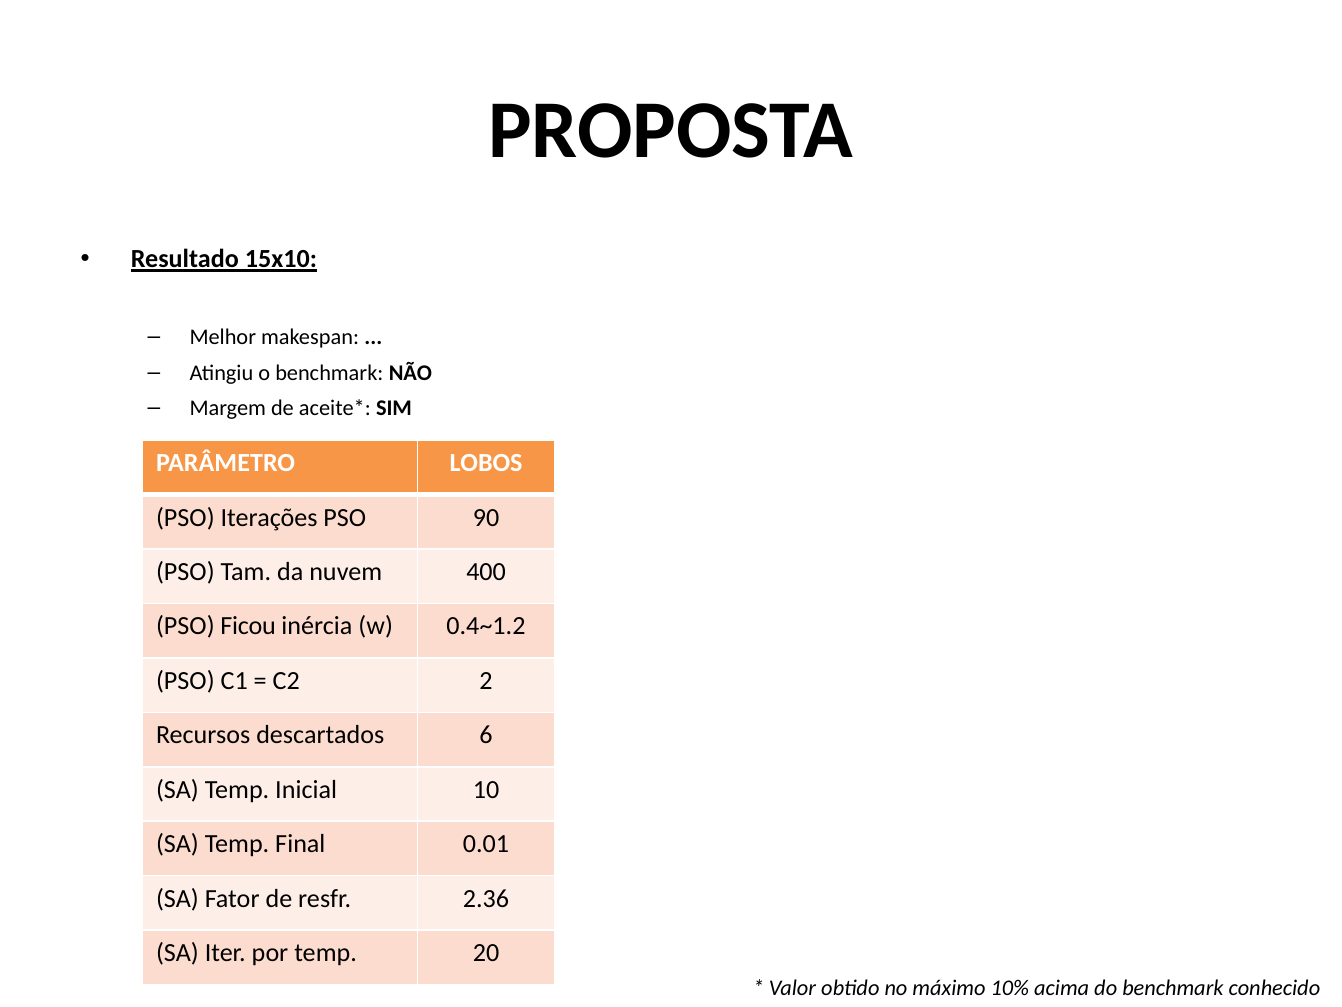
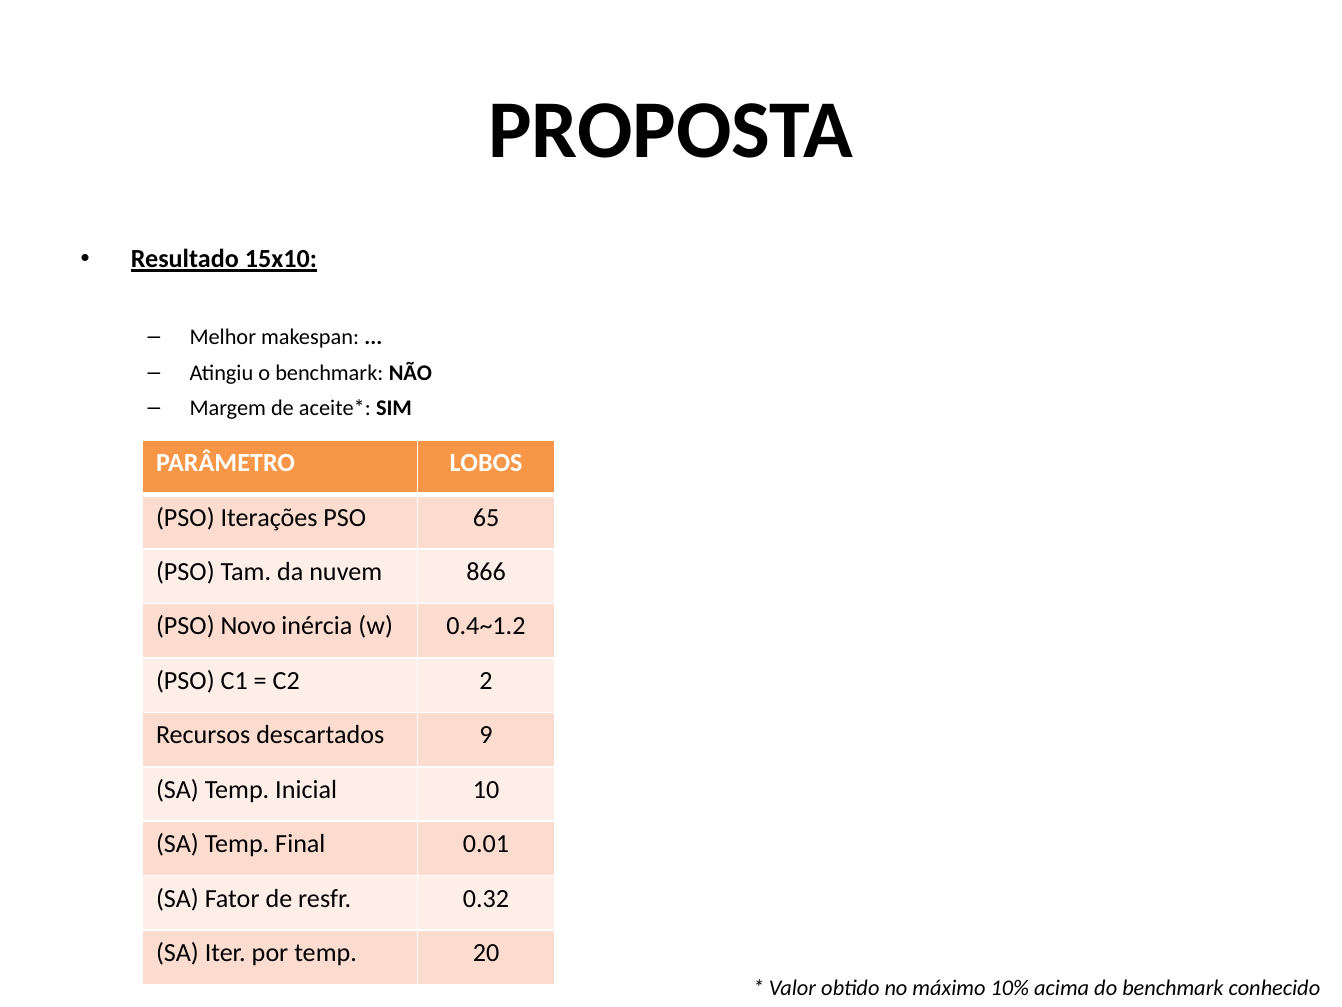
90: 90 -> 65 (486, 517)
400: 400 -> 866 (486, 572)
Ficou: Ficou -> Novo (248, 626)
6: 6 -> 9 (486, 735)
2.36: 2.36 -> 0.32 (486, 898)
